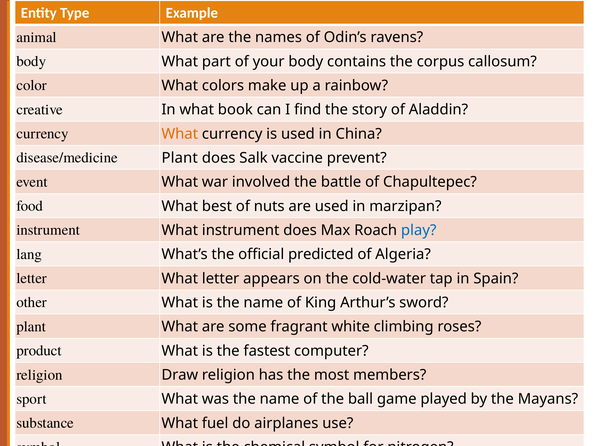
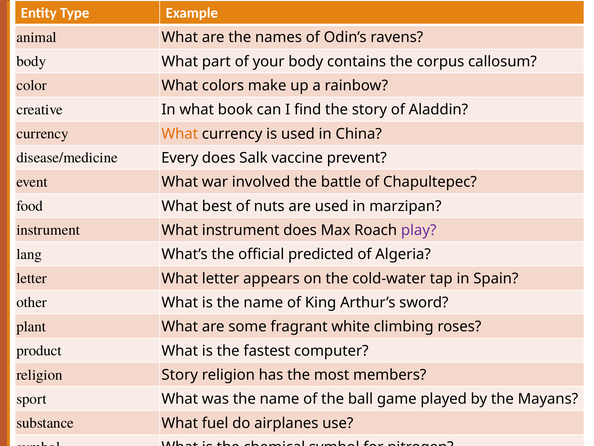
disease/medicine Plant: Plant -> Every (180, 158)
play colour: blue -> purple (419, 230)
religion Draw: Draw -> Story (180, 375)
